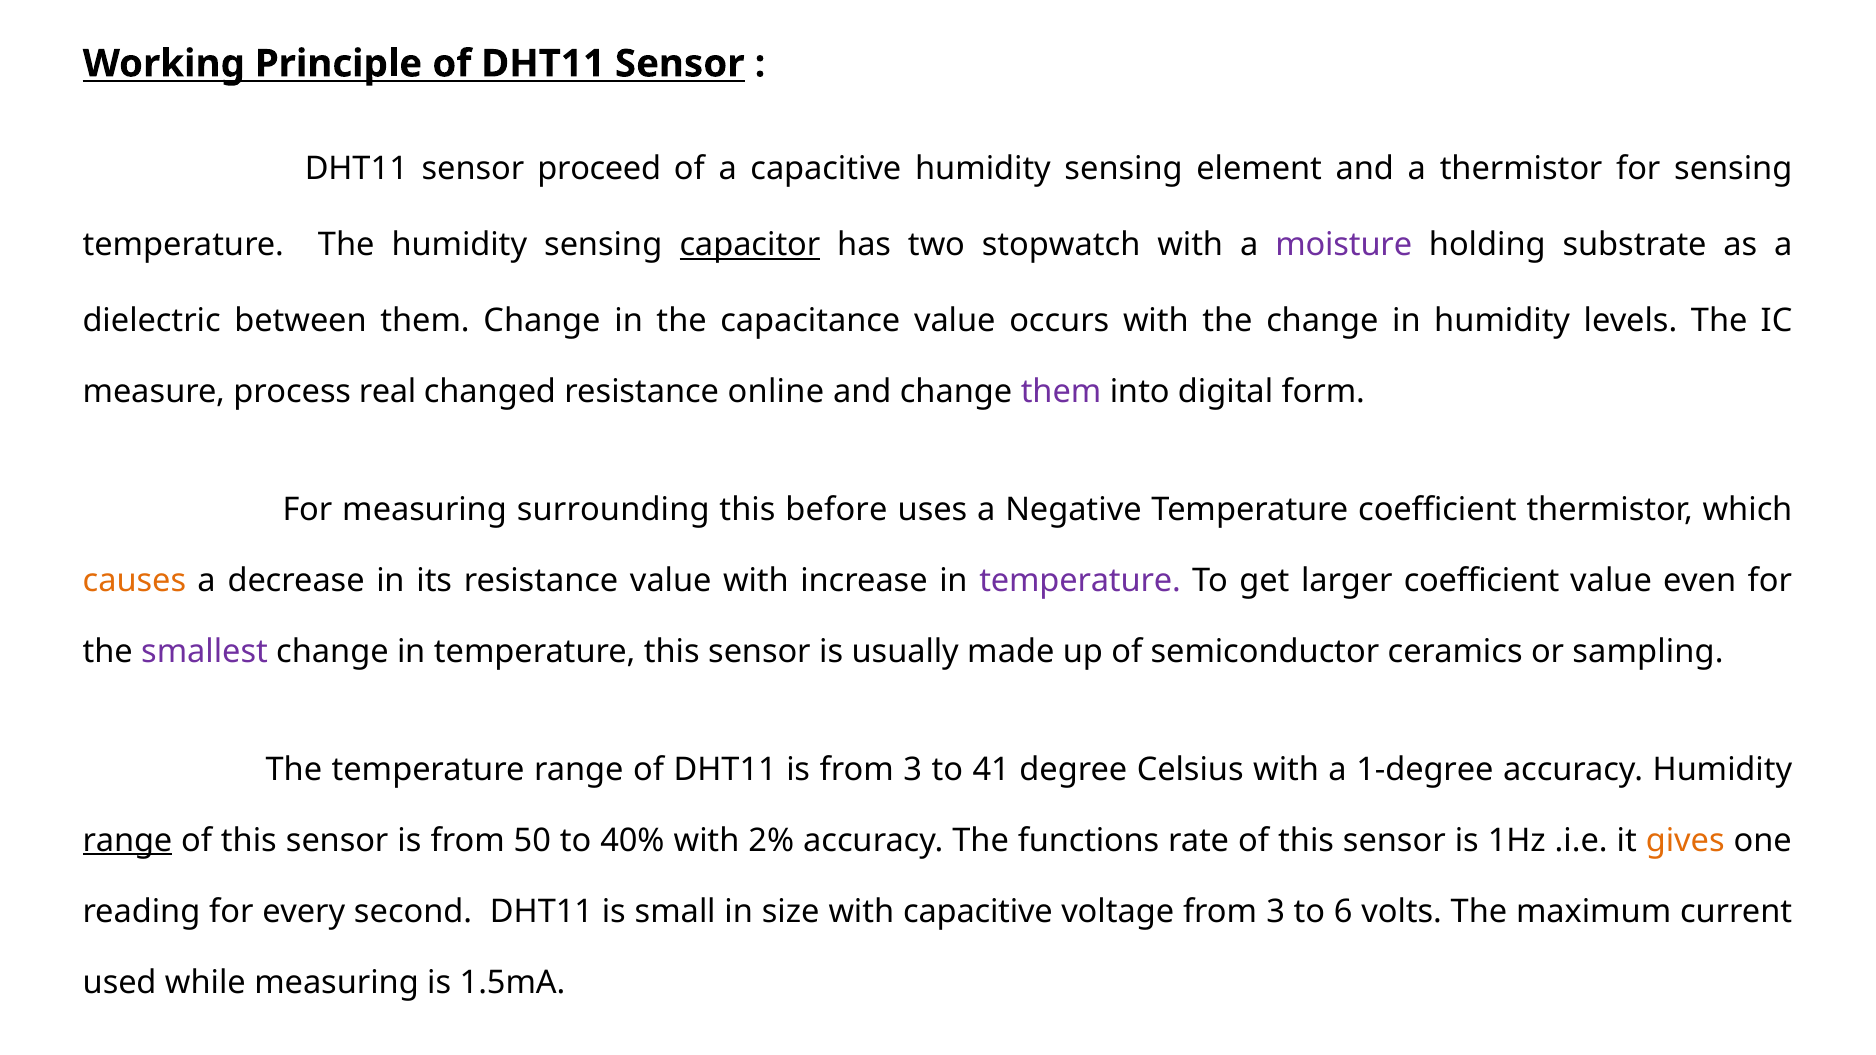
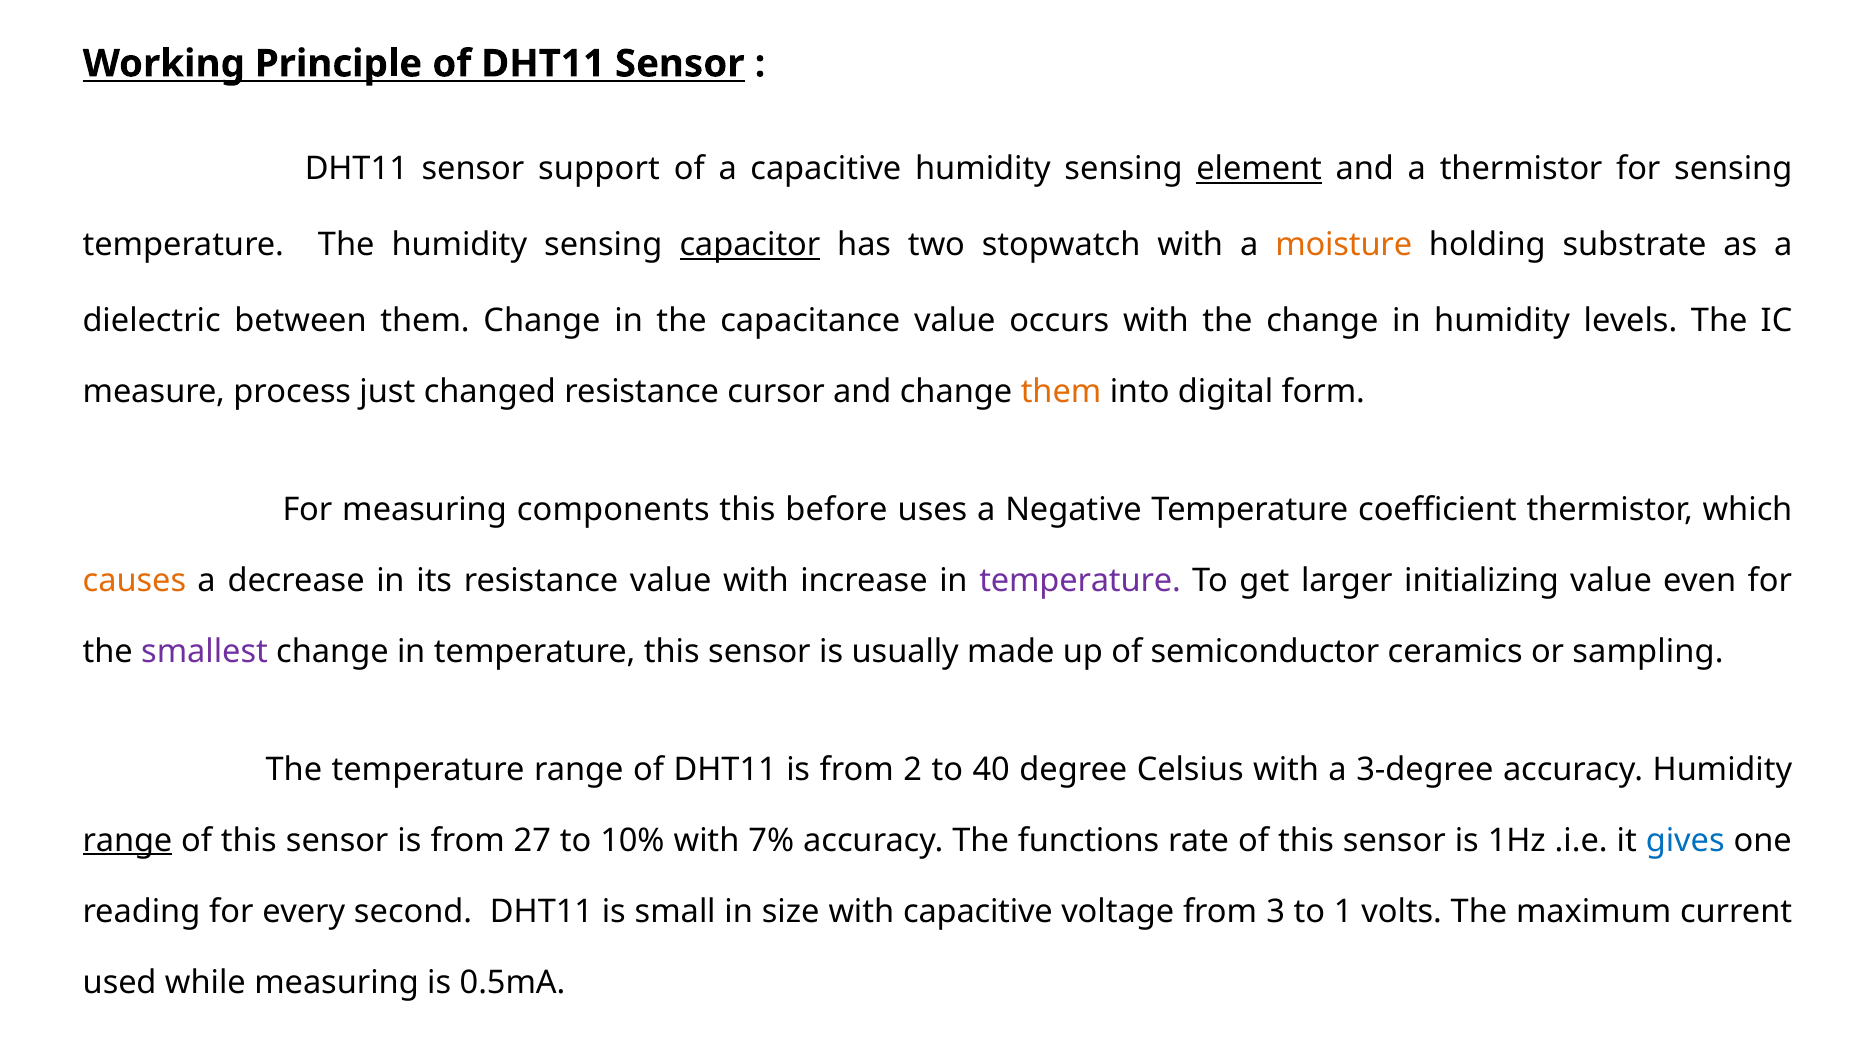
proceed: proceed -> support (599, 169)
element underline: none -> present (1259, 169)
moisture colour: purple -> orange (1344, 244)
real: real -> just (387, 392)
online: online -> cursor (776, 392)
them colour: purple -> orange (1061, 392)
surrounding: surrounding -> components (613, 510)
larger coefficient: coefficient -> initializing (1482, 581)
is from 3: 3 -> 2 (913, 770)
41: 41 -> 40 (991, 770)
1-degree: 1-degree -> 3-degree (1425, 770)
50: 50 -> 27 (532, 841)
40%: 40% -> 10% (632, 841)
2%: 2% -> 7% (771, 841)
gives colour: orange -> blue (1685, 841)
6: 6 -> 1 (1343, 912)
1.5mA: 1.5mA -> 0.5mA (513, 983)
